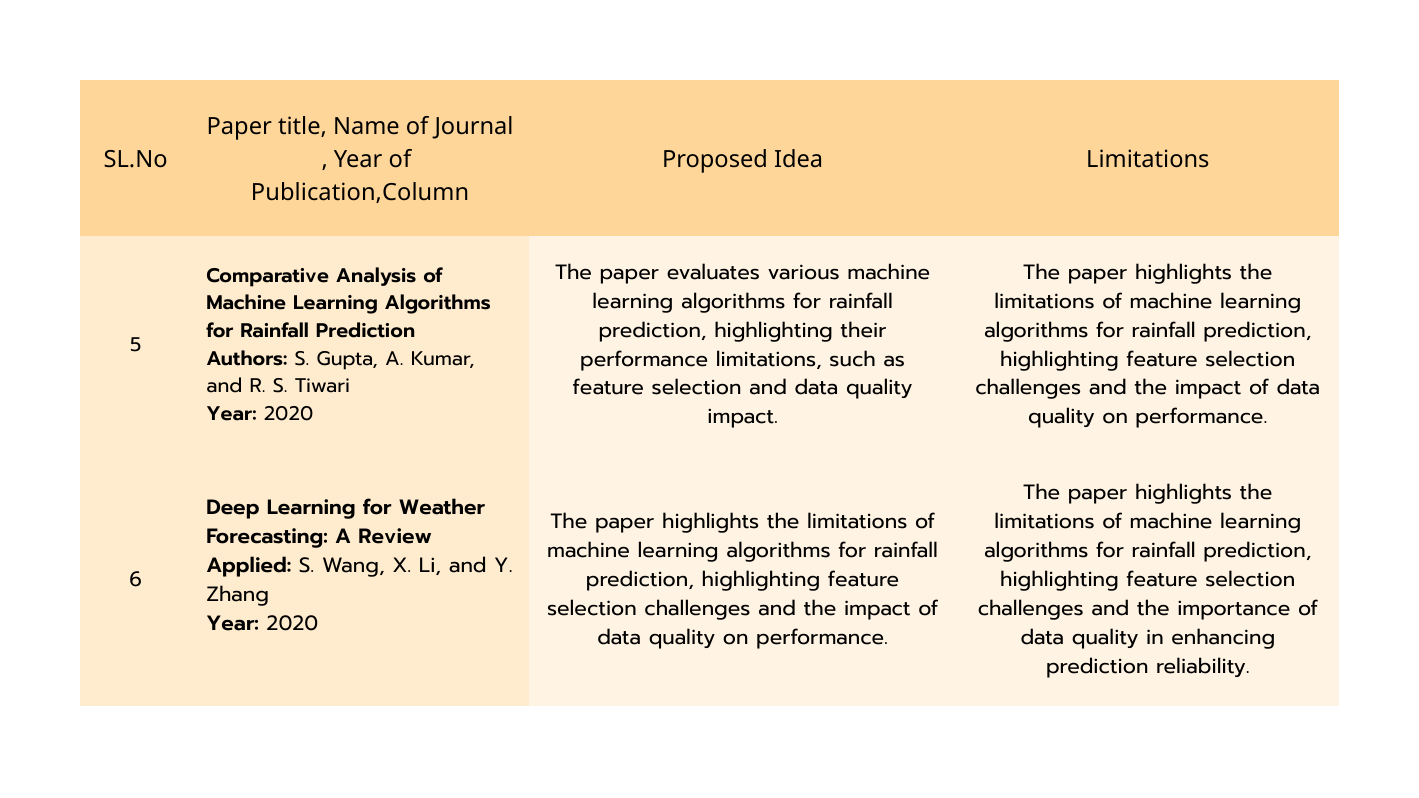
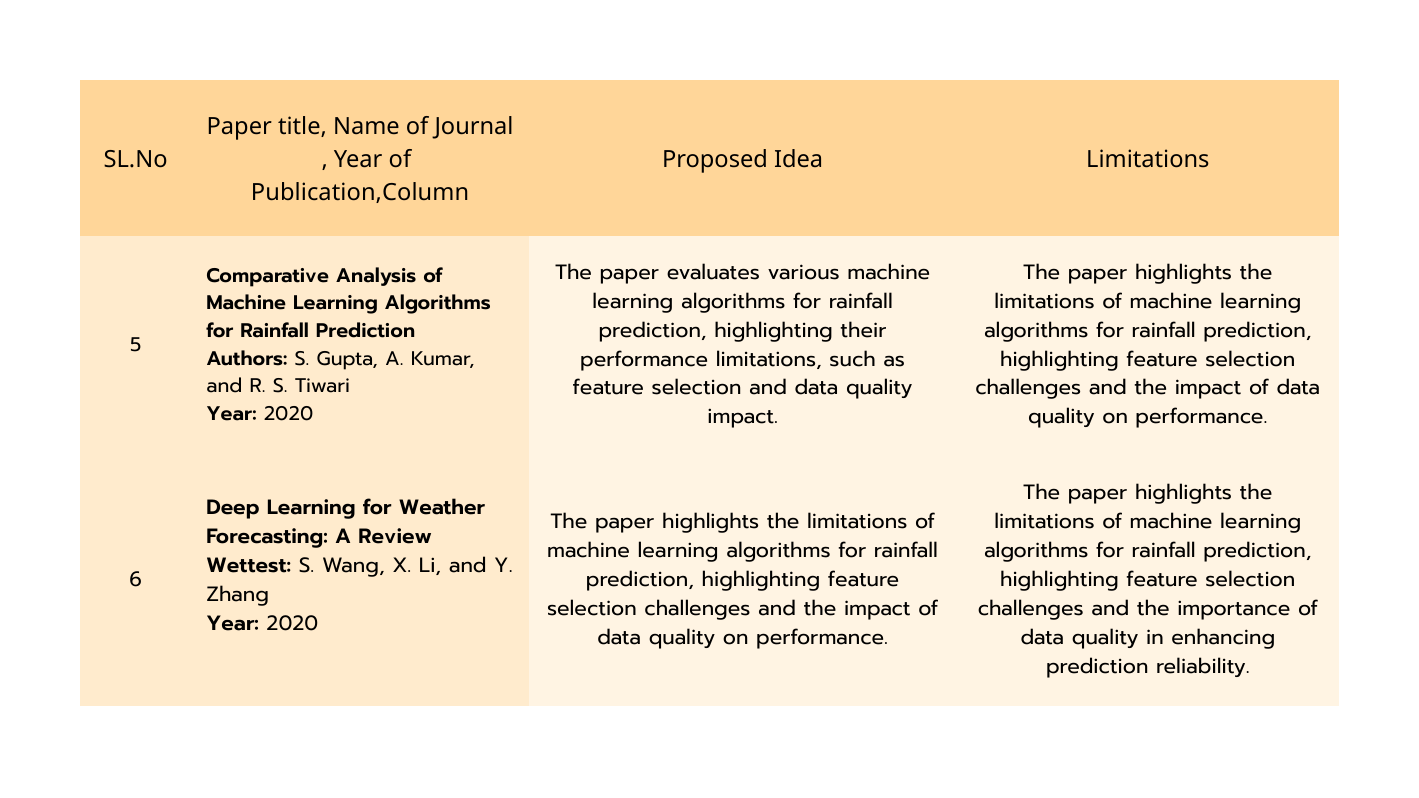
Applied: Applied -> Wettest (249, 566)
